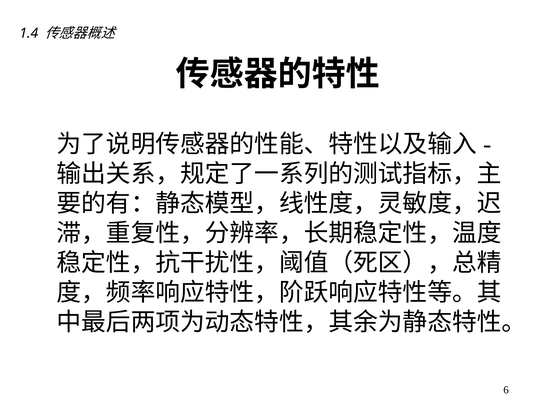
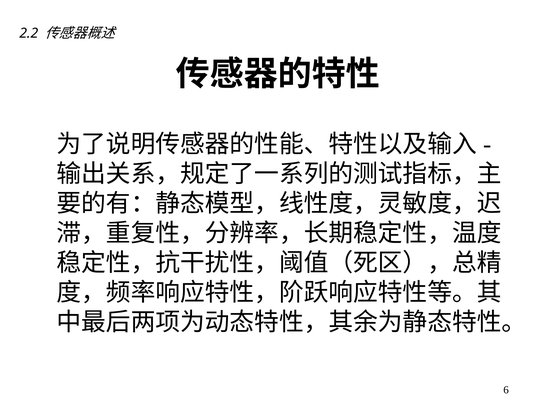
1.4: 1.4 -> 2.2 (29, 33)
